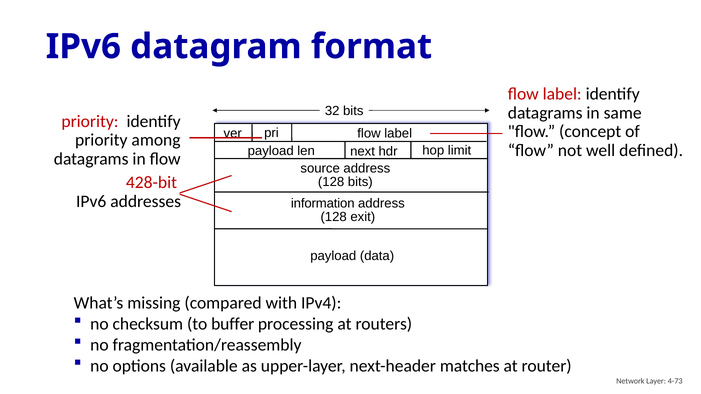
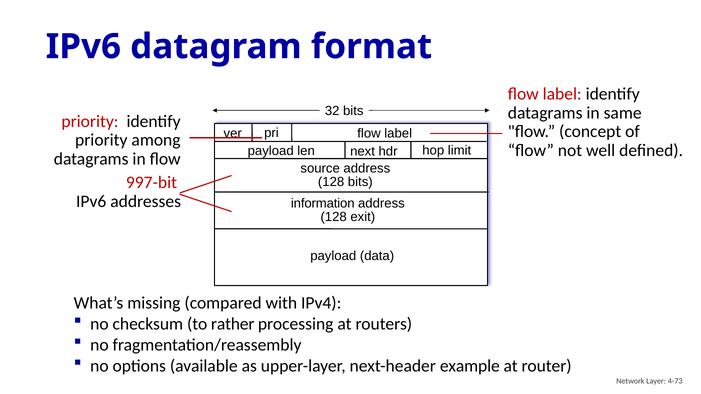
428-bit: 428-bit -> 997-bit (151, 183)
buffer: buffer -> rather (233, 324)
matches: matches -> example (470, 366)
